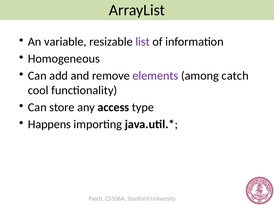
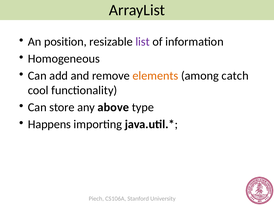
variable: variable -> position (65, 42)
elements colour: purple -> orange (155, 76)
access: access -> above (113, 107)
